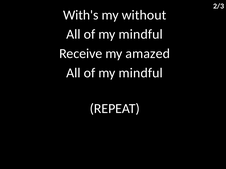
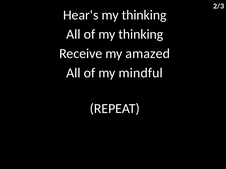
With's: With's -> Hear's (81, 15)
without: without -> thinking (144, 15)
mindful: mindful -> thinking (141, 34)
